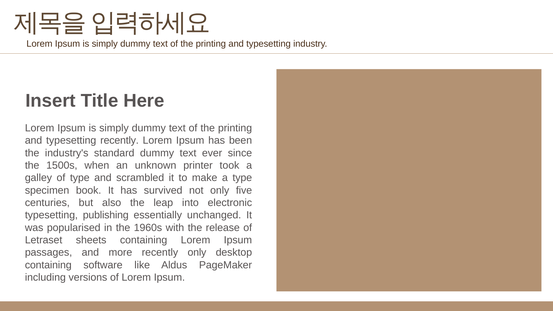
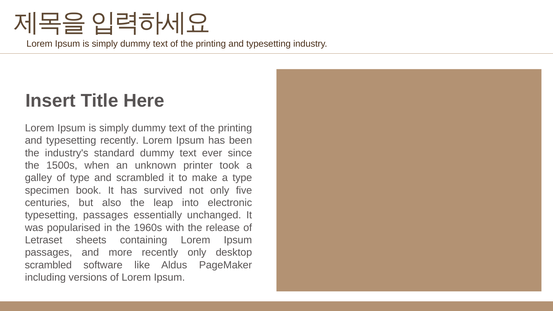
typesetting publishing: publishing -> passages (106, 215)
containing: containing -> scrambled (48, 265)
